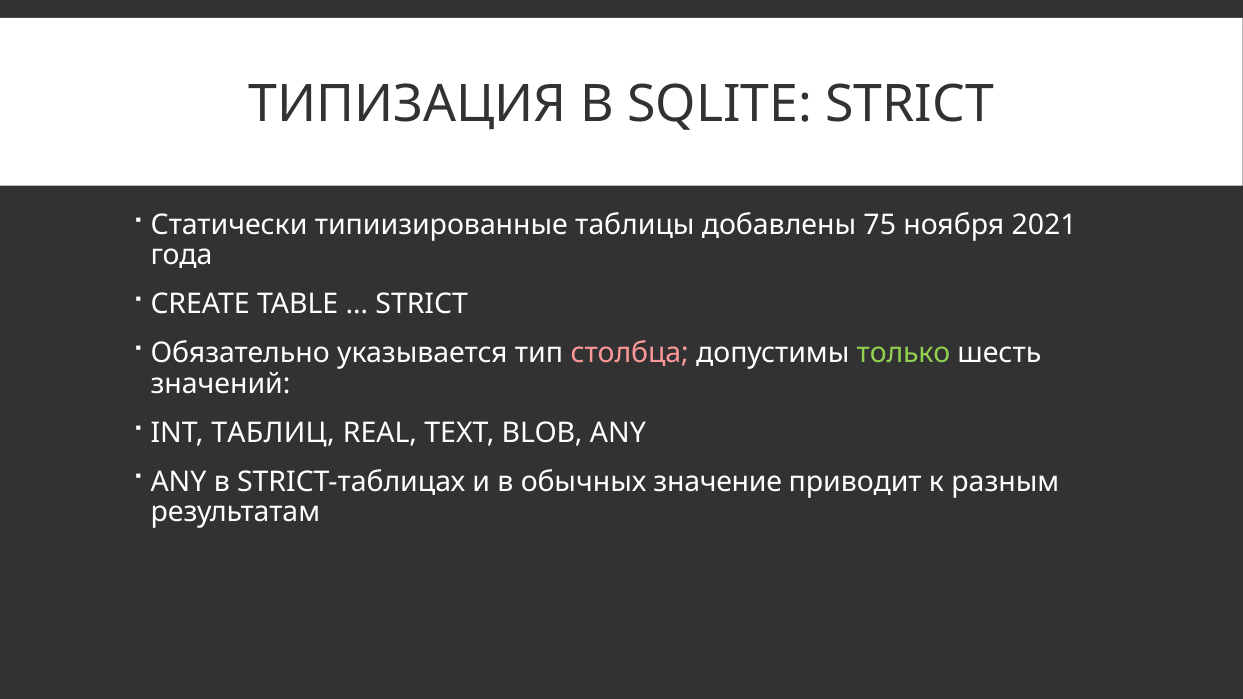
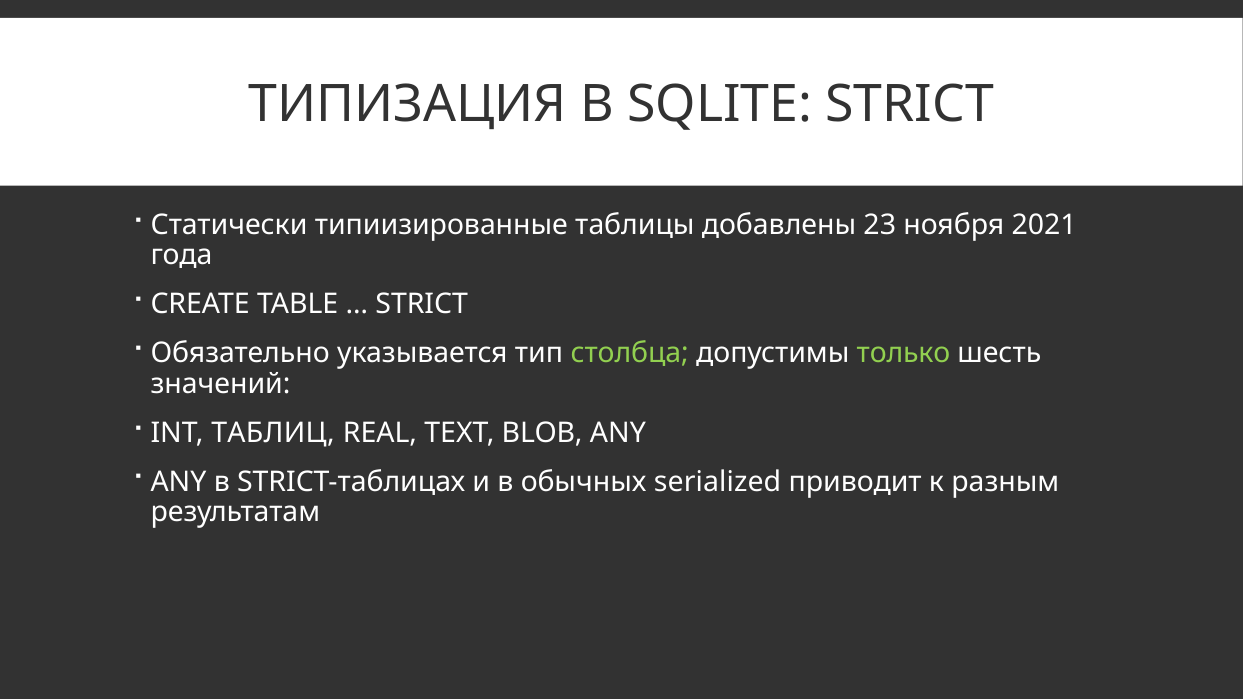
75: 75 -> 23 (880, 225)
столбца colour: pink -> light green (630, 353)
значение: значение -> serialized (718, 482)
